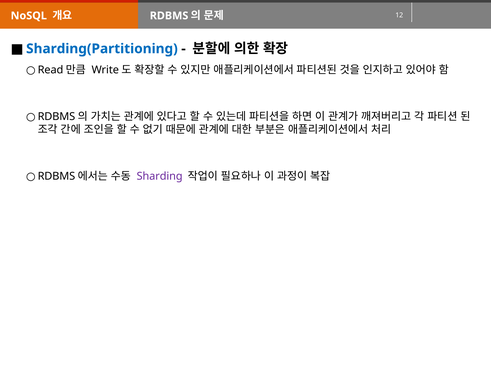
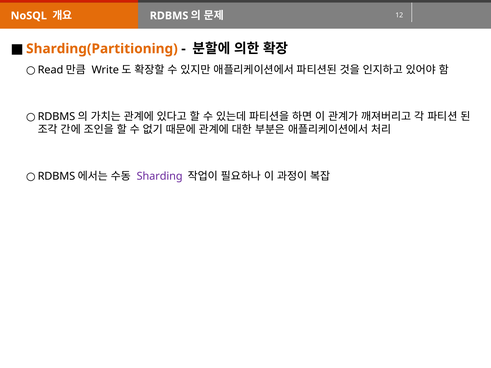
Sharding(Partitioning colour: blue -> orange (102, 49)
